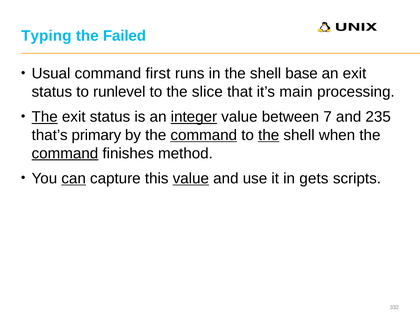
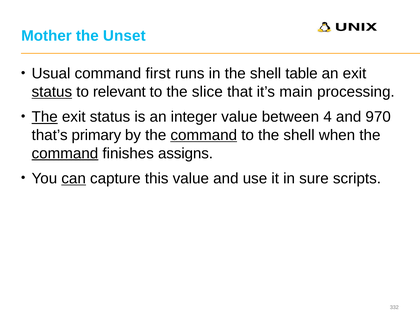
Typing: Typing -> Mother (46, 36)
Failed: Failed -> Unset (124, 36)
base: base -> table (302, 74)
status underline: none -> present (52, 92)
runlevel: runlevel -> relevant (119, 92)
integer underline: present -> none (194, 117)
7: 7 -> 4 (328, 117)
235: 235 -> 970 (378, 117)
the underline: present -> none (269, 135)
method: method -> assigns (186, 153)
value underline: present -> none (191, 179)
gets: gets -> sure (314, 179)
